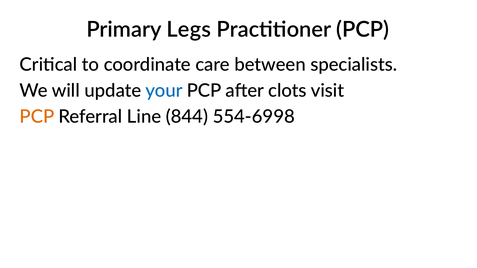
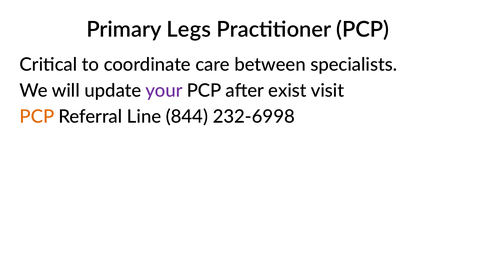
your colour: blue -> purple (164, 91)
clots: clots -> exist (287, 91)
554-6998: 554-6998 -> 232-6998 (254, 117)
